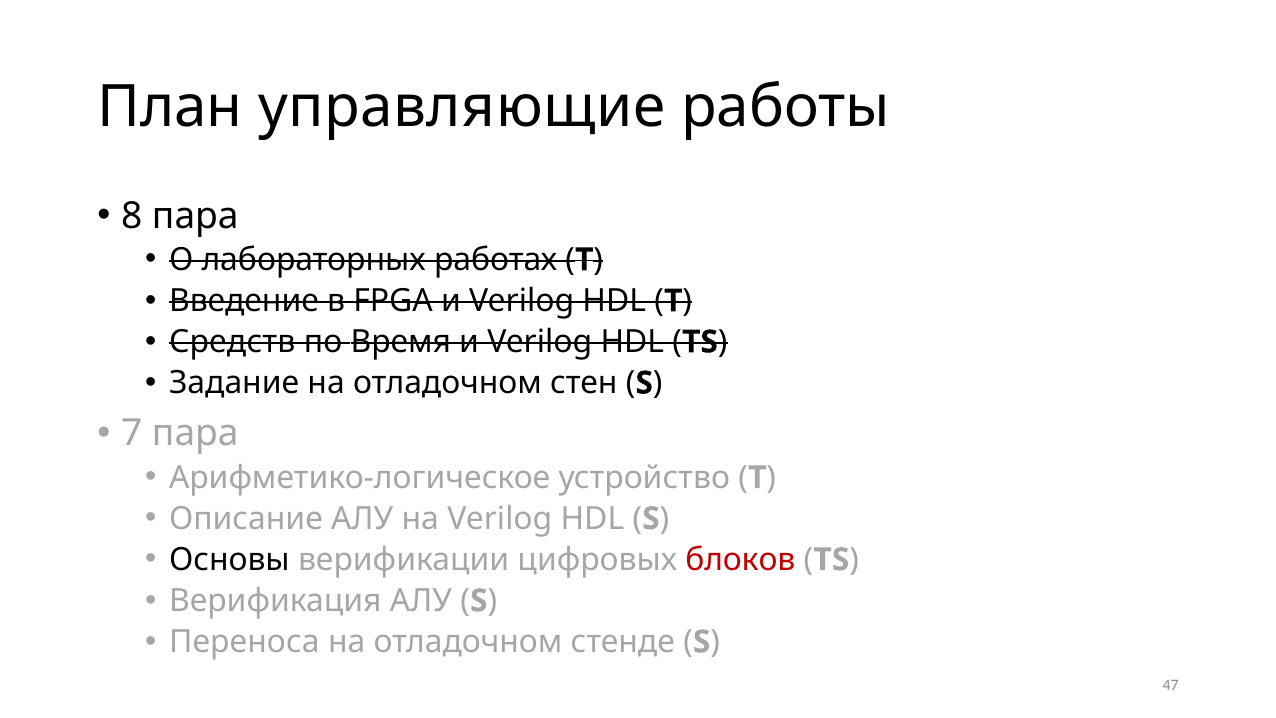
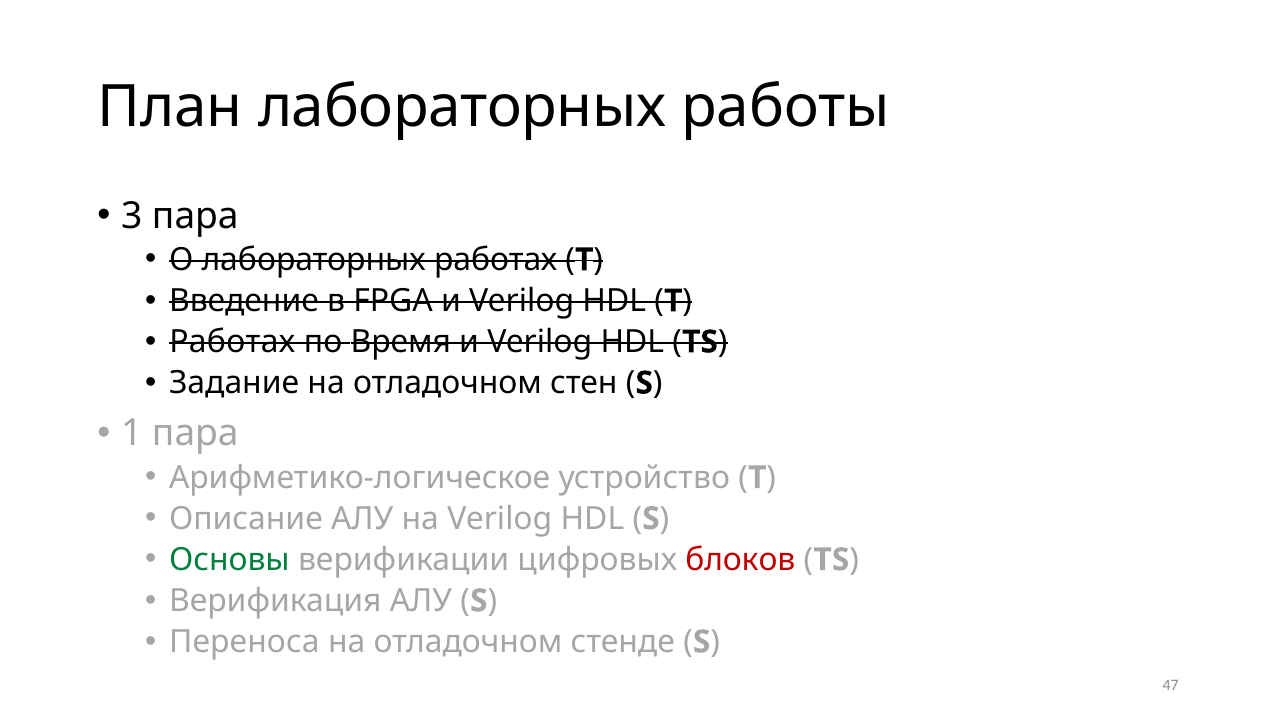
План управляющие: управляющие -> лабораторных (462, 107)
8: 8 -> 3 (132, 216)
Средств: Средств -> Работах (232, 342)
7: 7 -> 1 (132, 433)
Основы colour: black -> green (229, 559)
